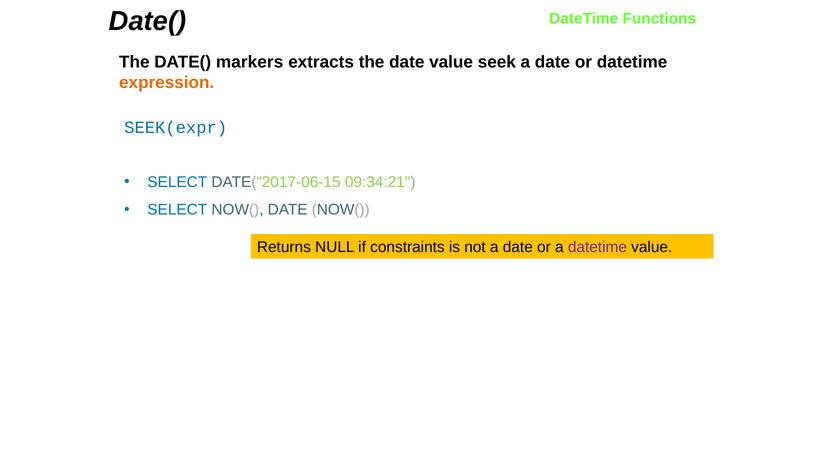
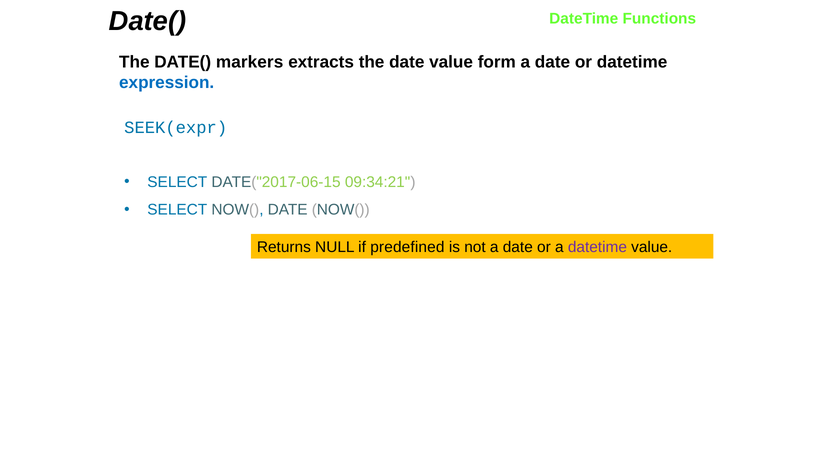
seek: seek -> form (497, 62)
expression colour: orange -> blue (167, 82)
constraints: constraints -> predefined (407, 247)
